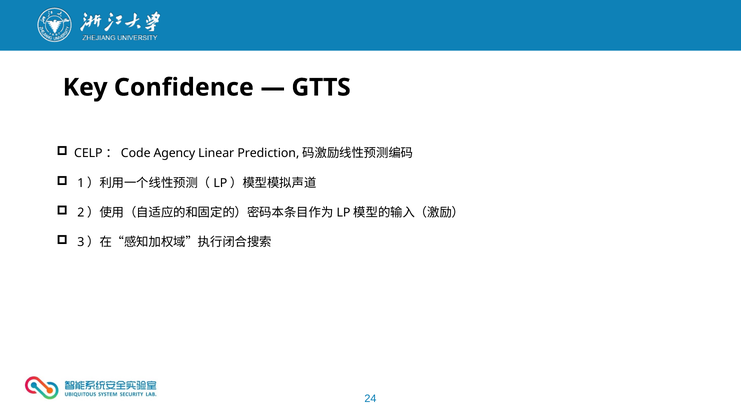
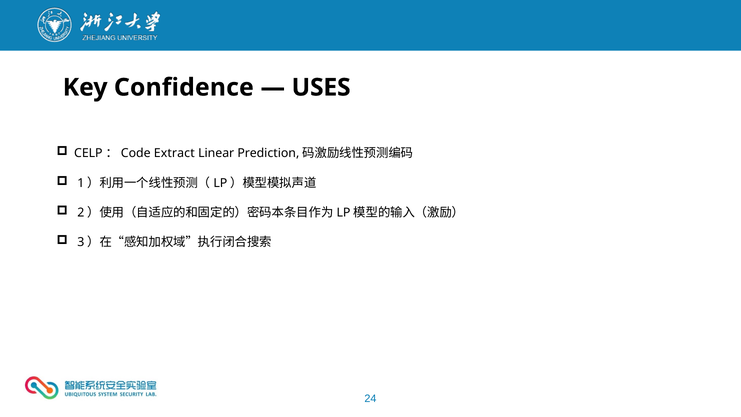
GTTS: GTTS -> USES (321, 87)
Agency: Agency -> Extract (174, 153)
